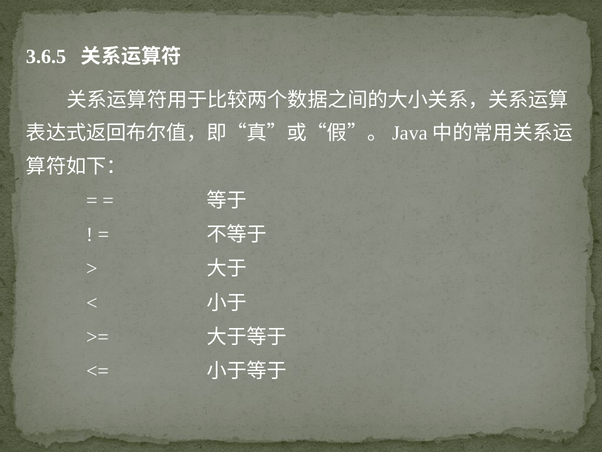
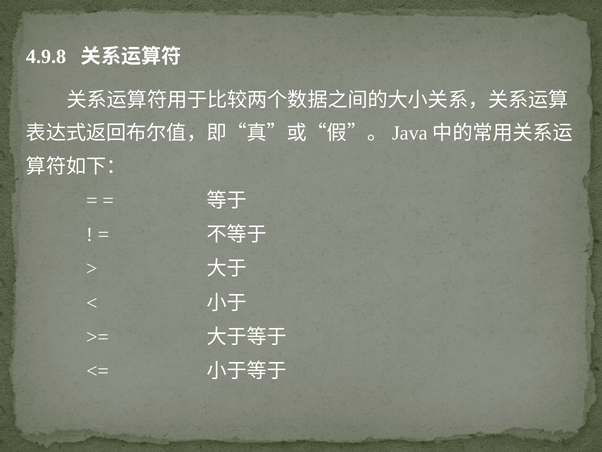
3.6.5: 3.6.5 -> 4.9.8 (46, 57)
